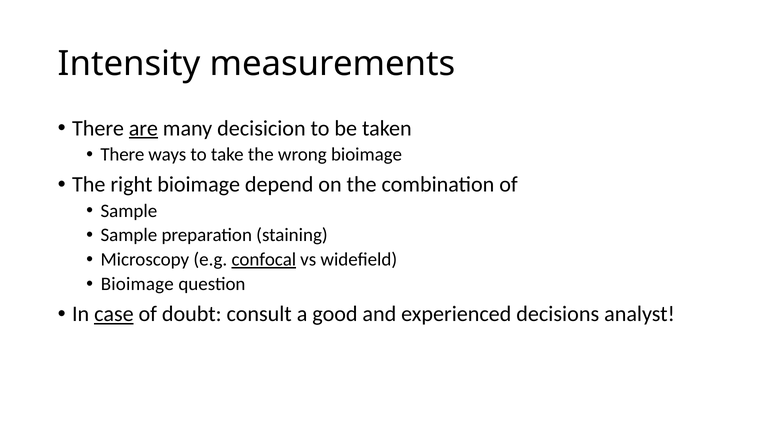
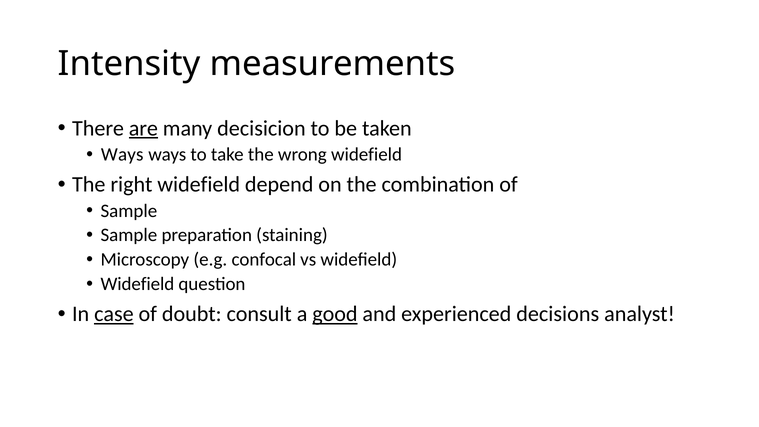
There: There -> Ways (122, 154)
wrong bioimage: bioimage -> widefield (367, 154)
right bioimage: bioimage -> widefield (199, 185)
confocal underline: present -> none (264, 260)
Bioimage: Bioimage -> Widefield (137, 284)
good underline: none -> present (335, 314)
